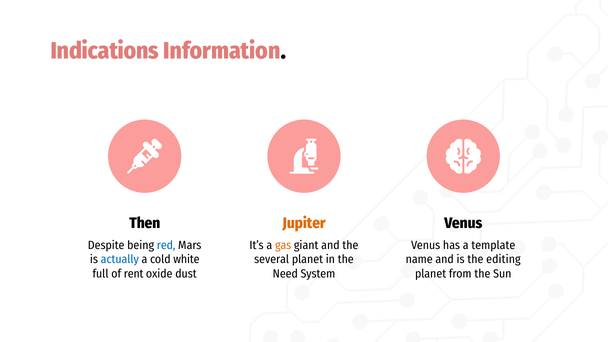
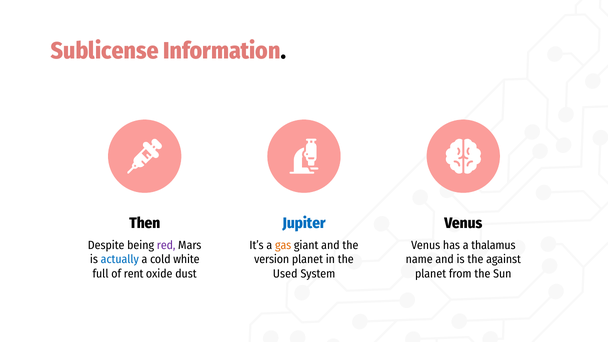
Indications: Indications -> Sublicense (105, 51)
Jupiter colour: orange -> blue (304, 223)
red colour: blue -> purple (166, 245)
template: template -> thalamus (493, 245)
several: several -> version (272, 259)
editing: editing -> against (504, 259)
Need: Need -> Used (285, 274)
